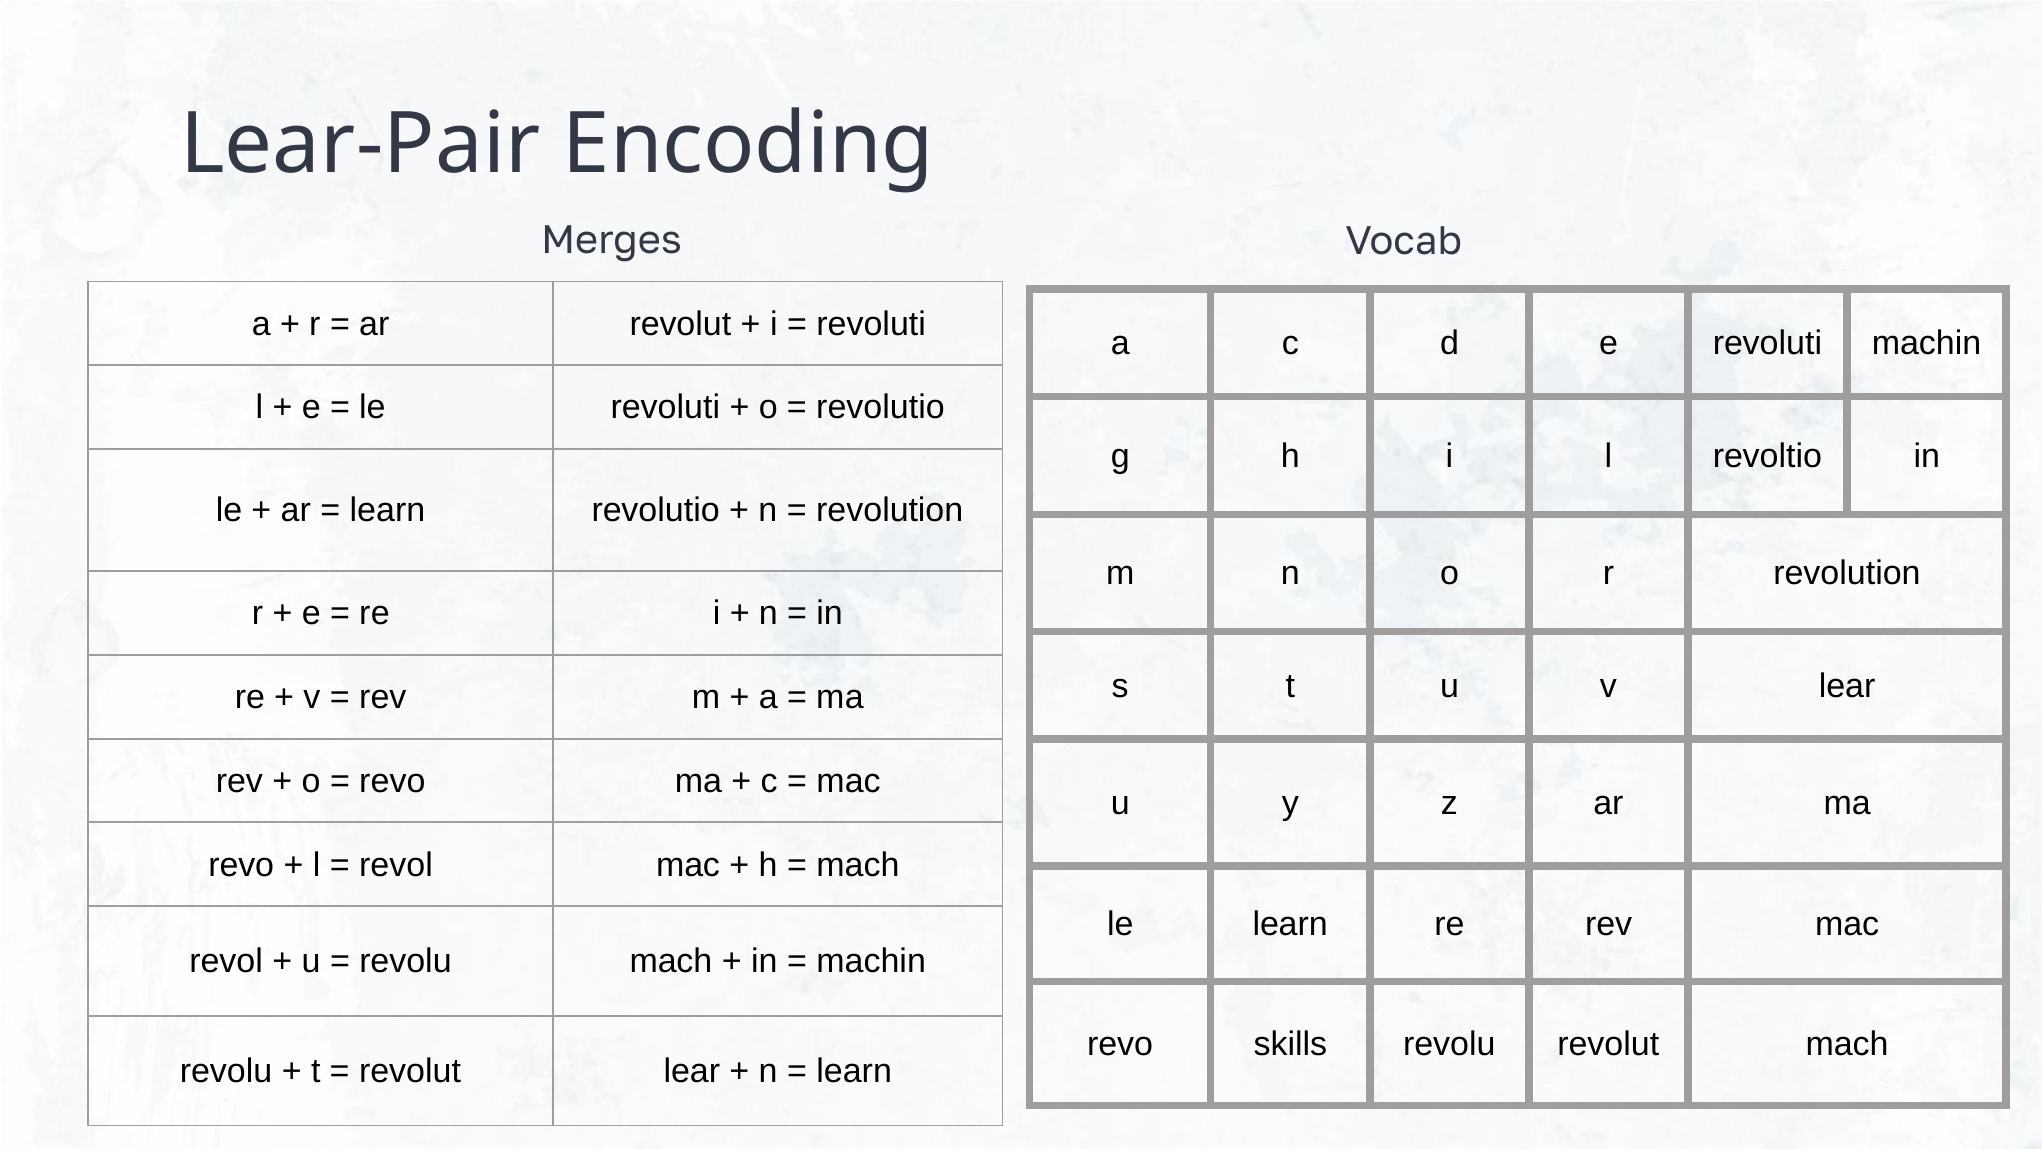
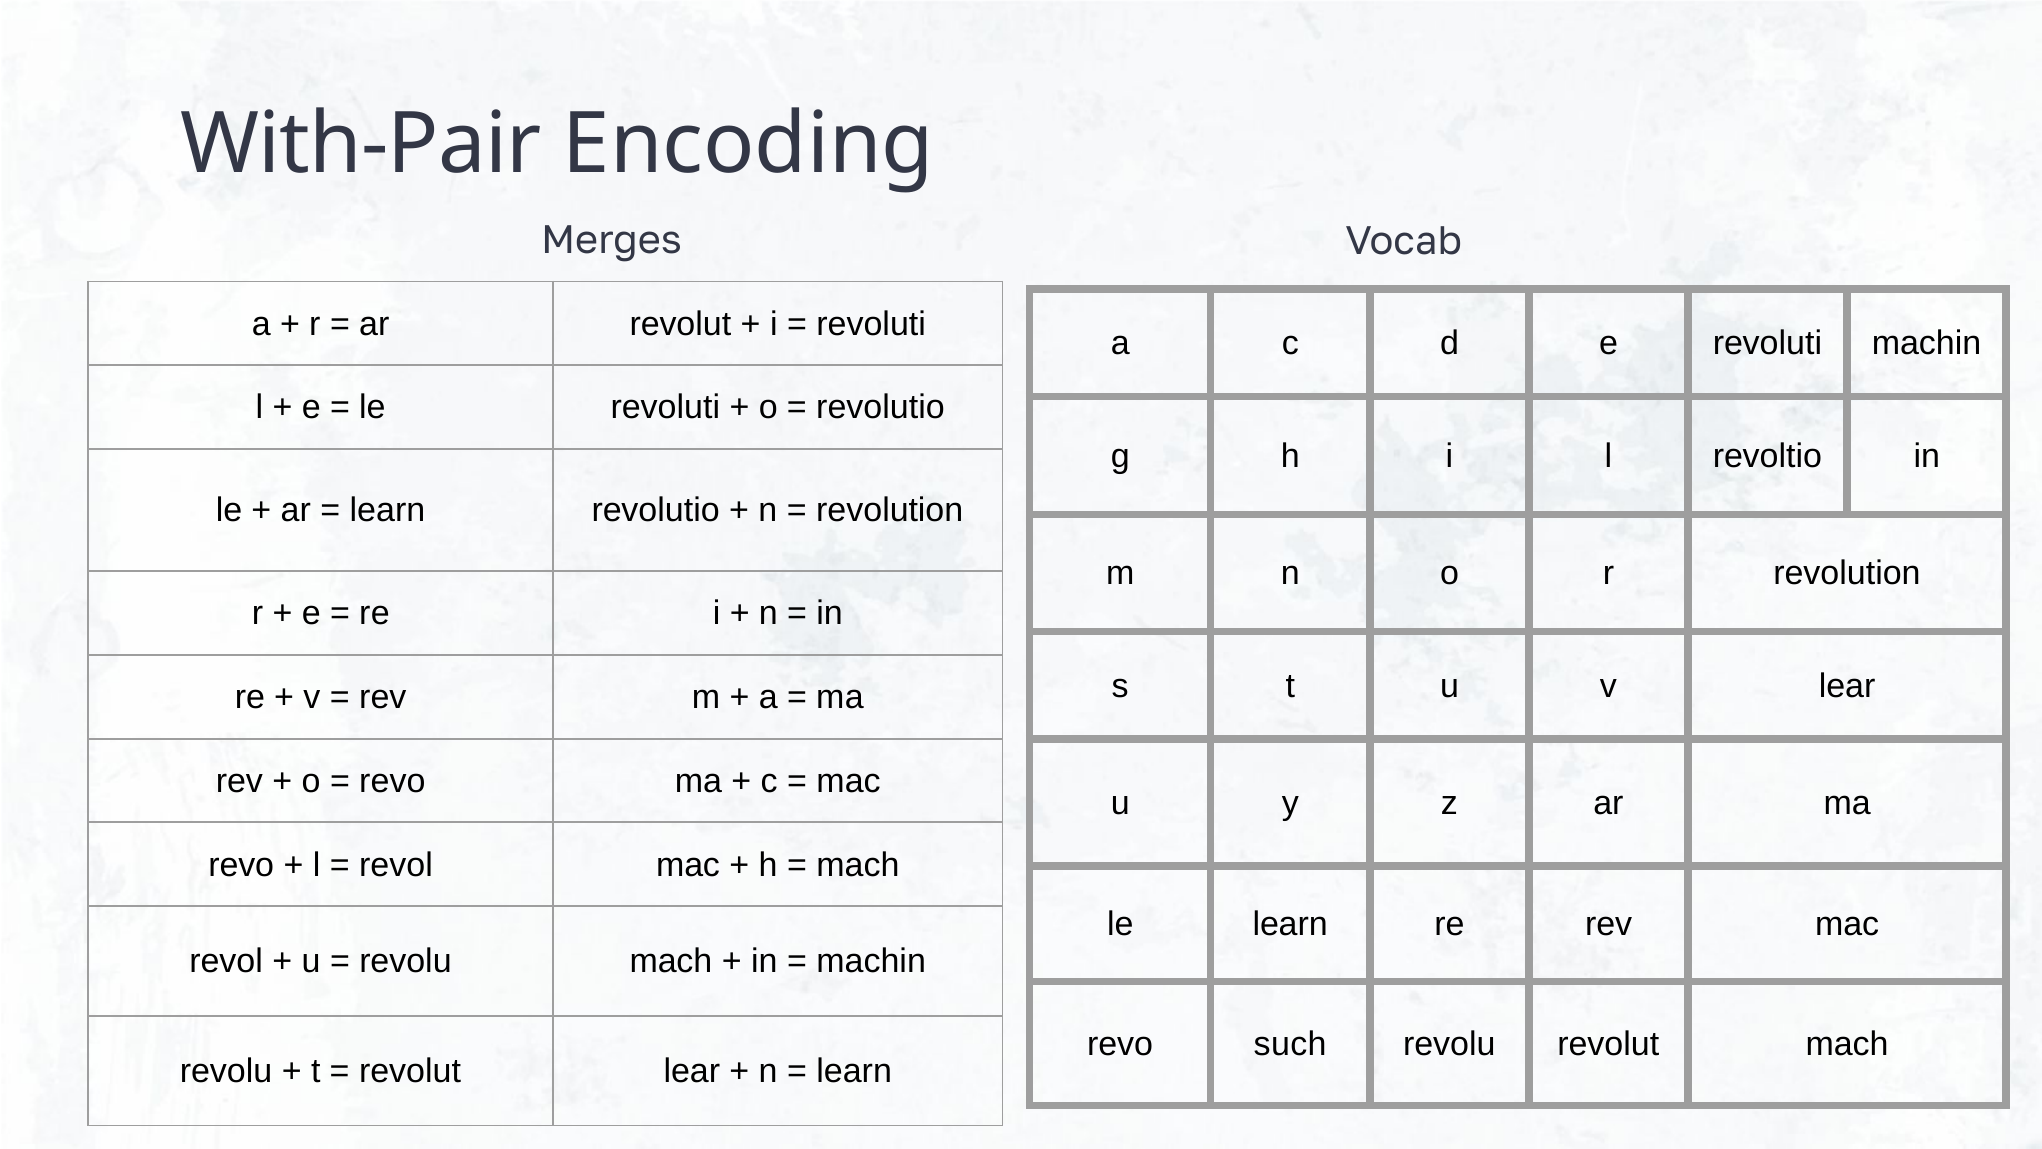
Lear-Pair: Lear-Pair -> With-Pair (361, 144)
skills: skills -> such (1290, 1044)
